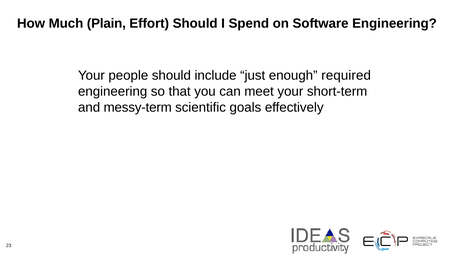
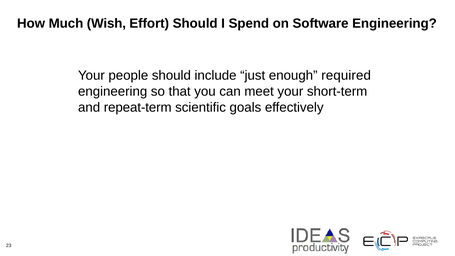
Plain: Plain -> Wish (106, 24)
messy-term: messy-term -> repeat-term (138, 107)
